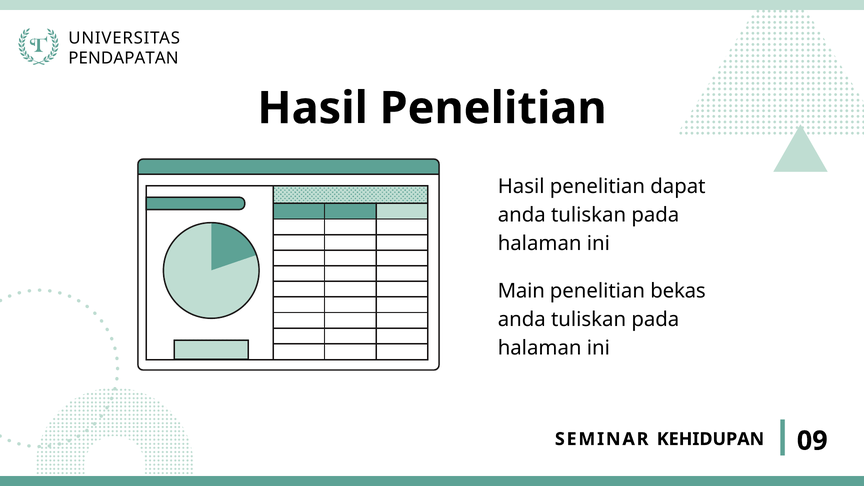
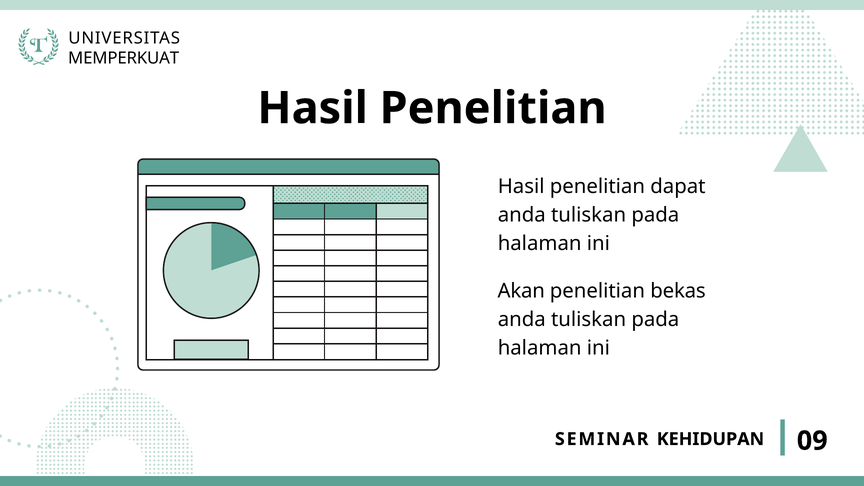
PENDAPATAN: PENDAPATAN -> MEMPERKUAT (124, 58)
Main: Main -> Akan (521, 291)
